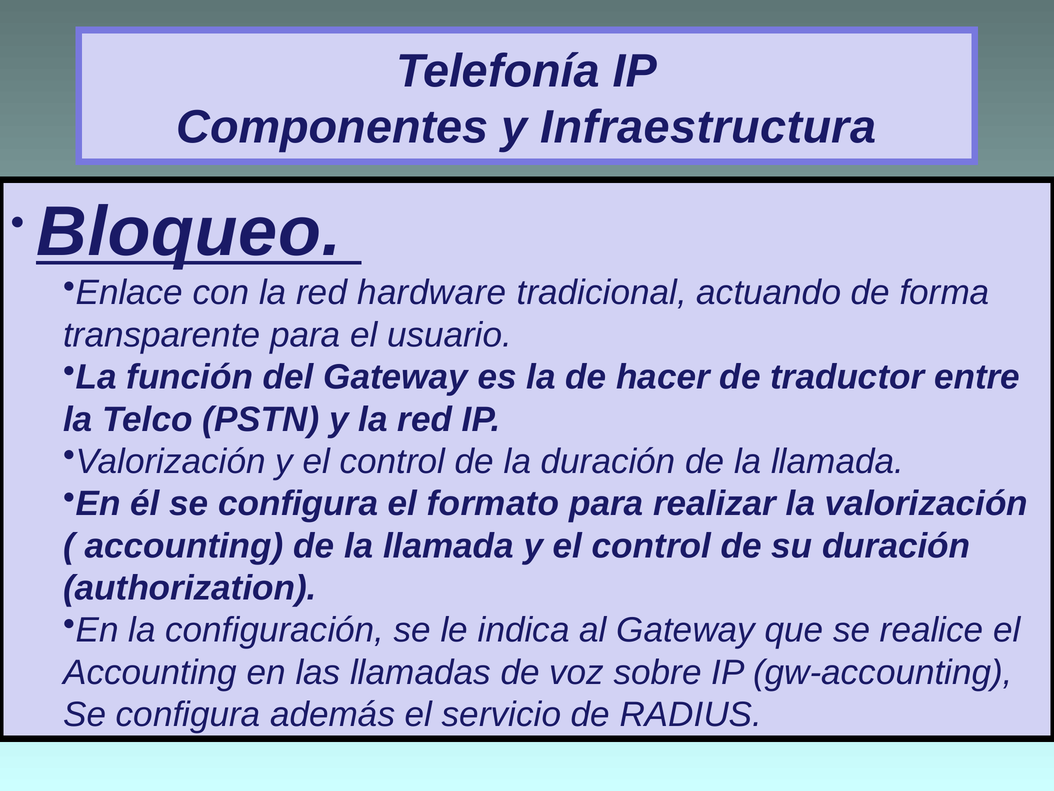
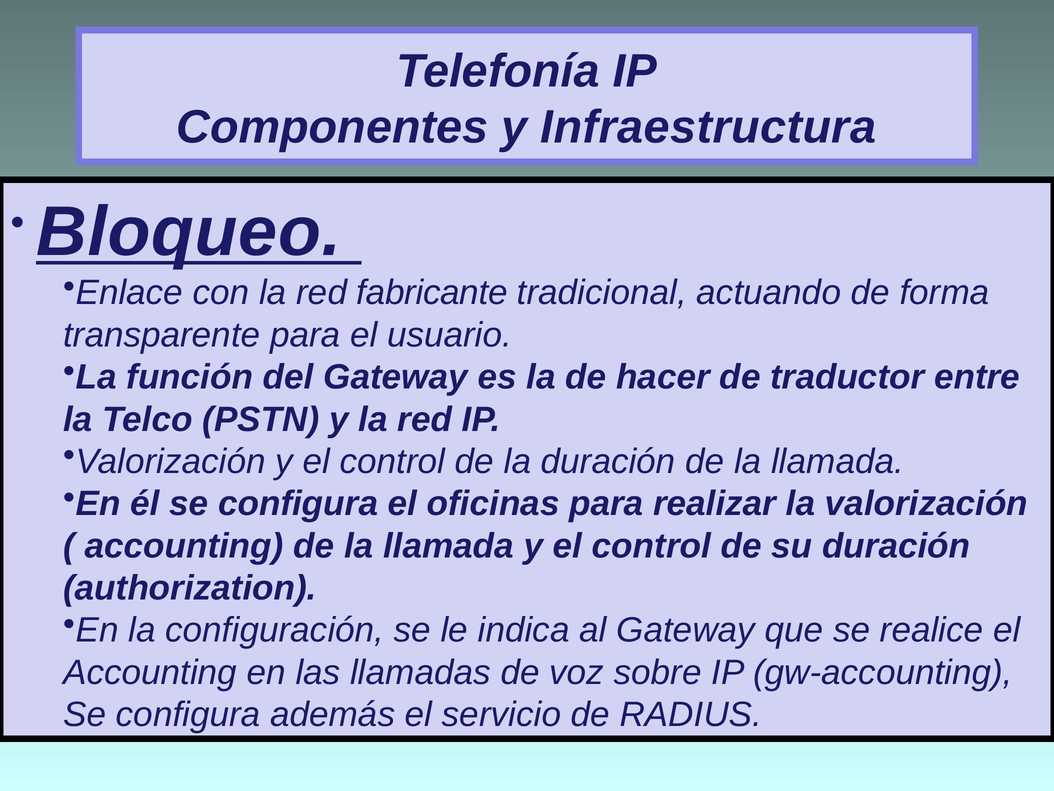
hardware: hardware -> fabricante (432, 293)
formato: formato -> oficinas (493, 503)
